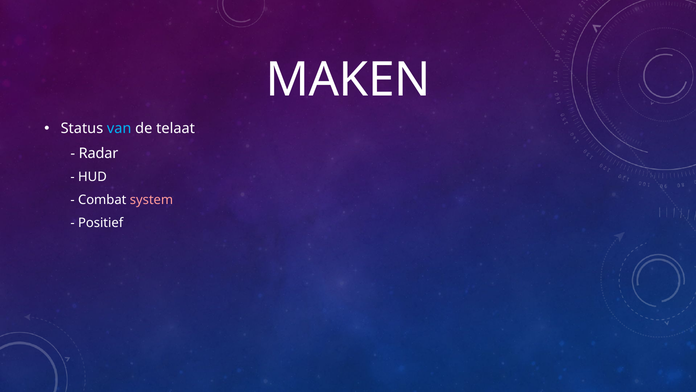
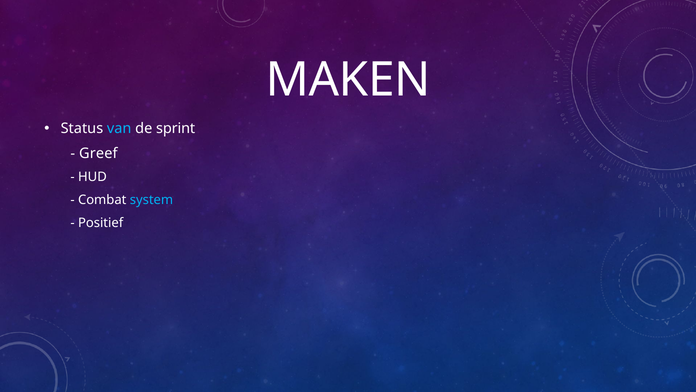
telaat: telaat -> sprint (176, 128)
Radar: Radar -> Greef (98, 153)
system colour: pink -> light blue (151, 200)
